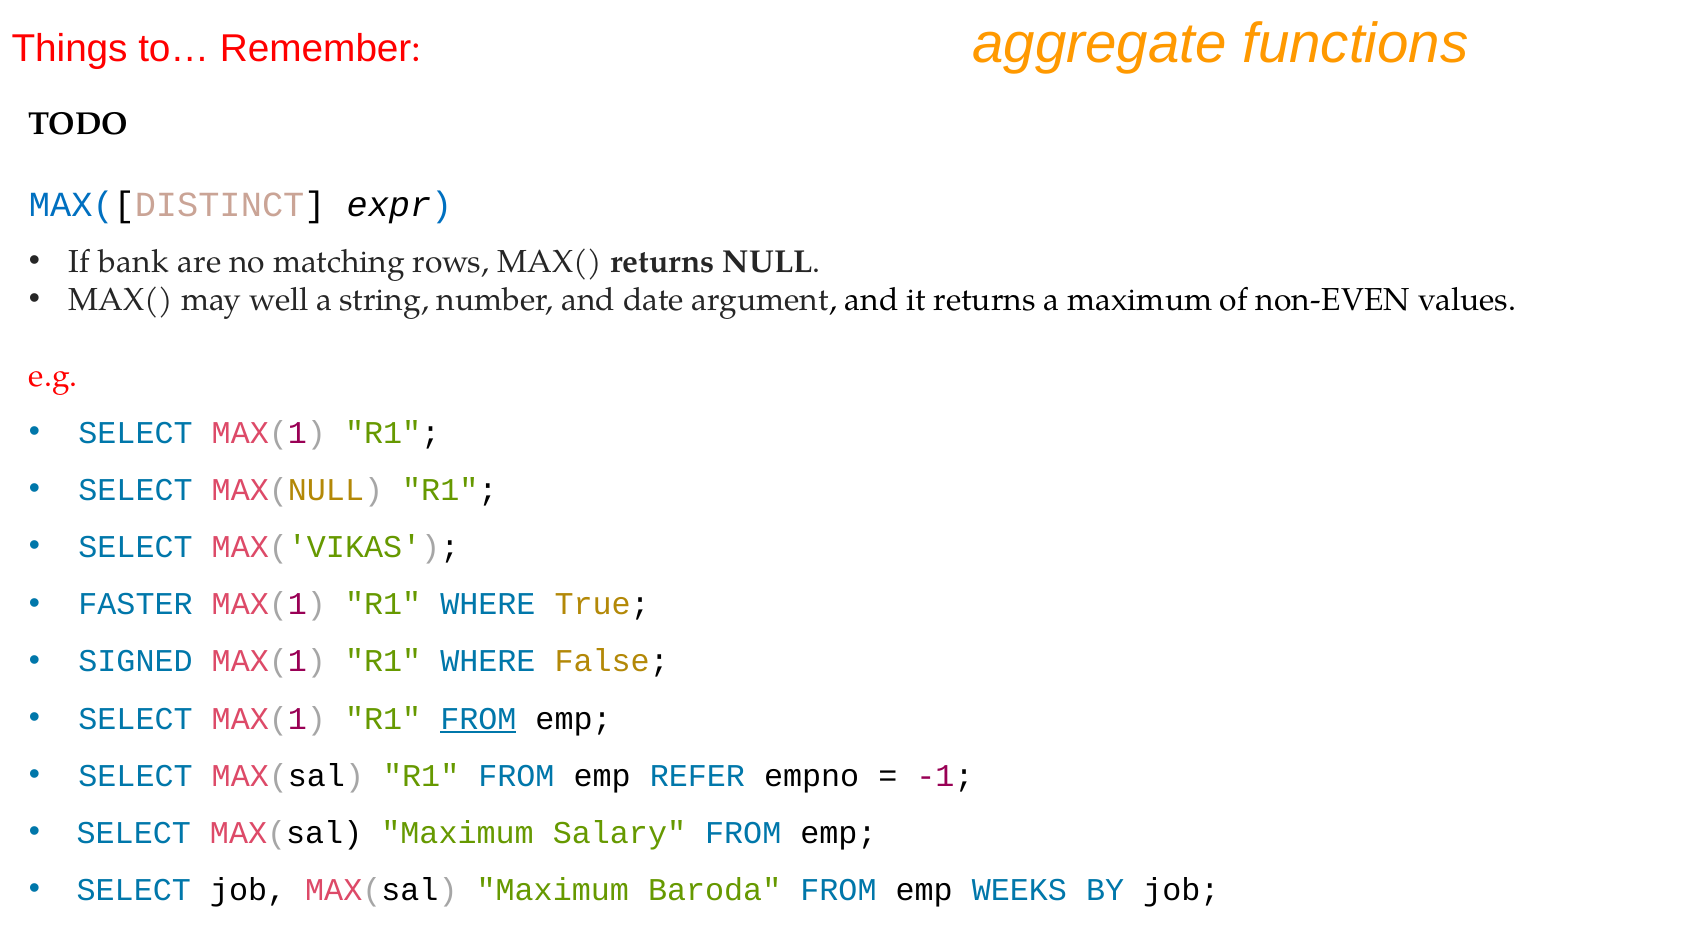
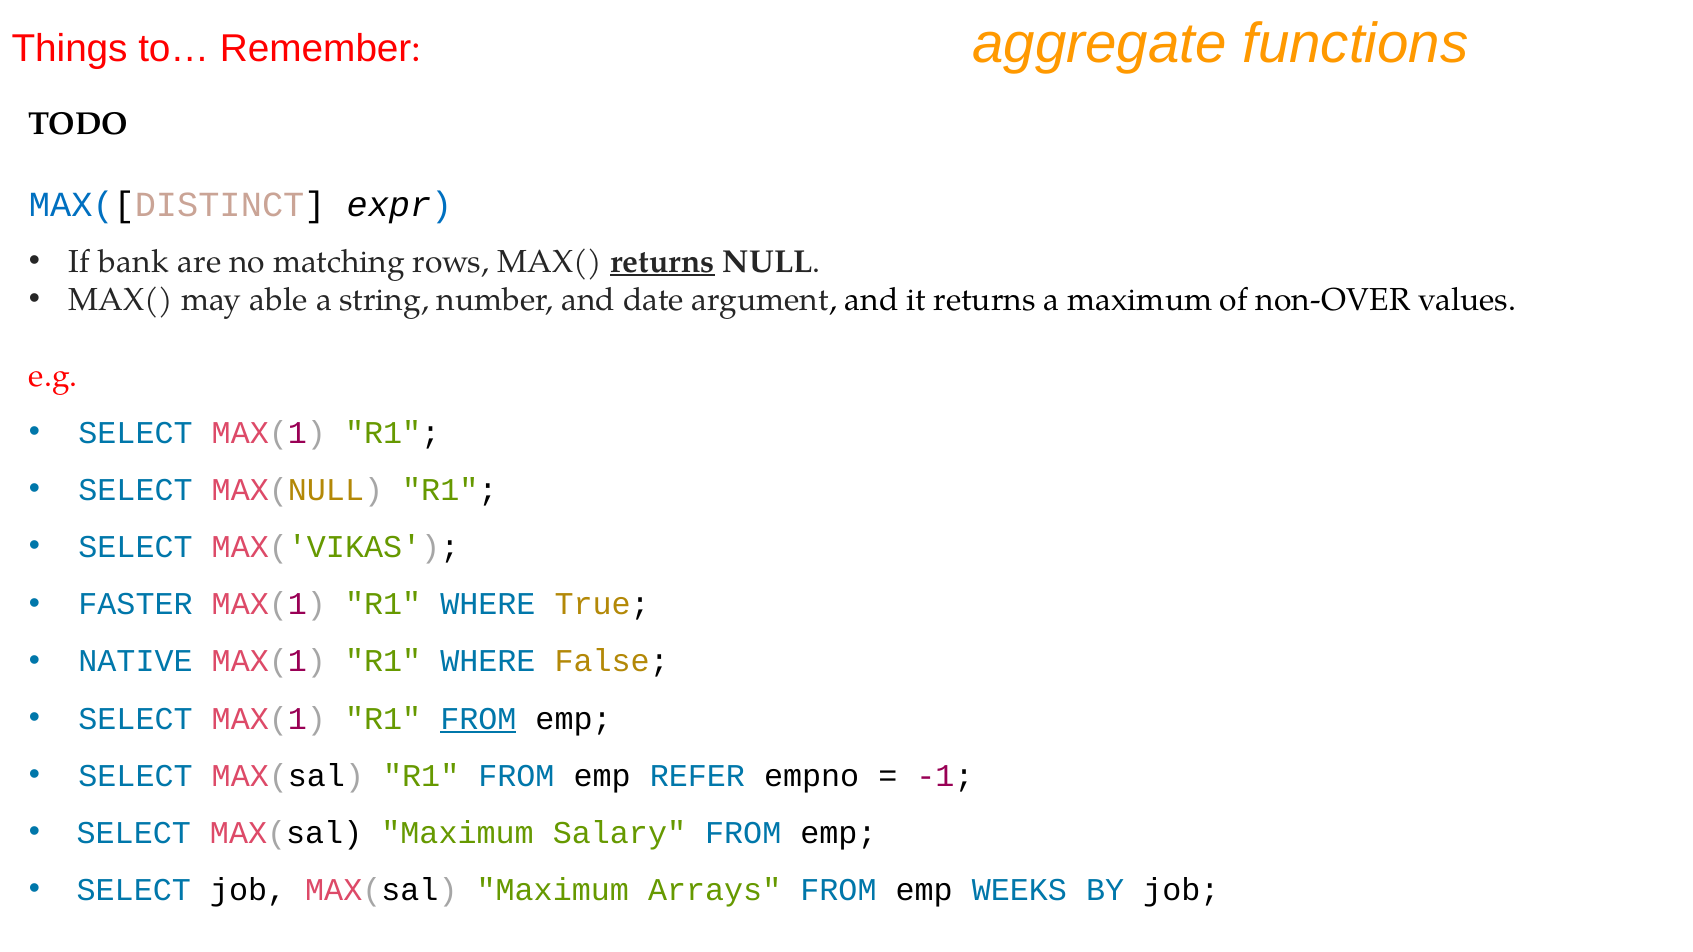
returns underline: none -> present (663, 262)
well: well -> able (279, 300)
non-EVEN: non-EVEN -> non-OVER (1333, 300)
SIGNED: SIGNED -> NATIVE (136, 662)
Baroda: Baroda -> Arrays (715, 890)
